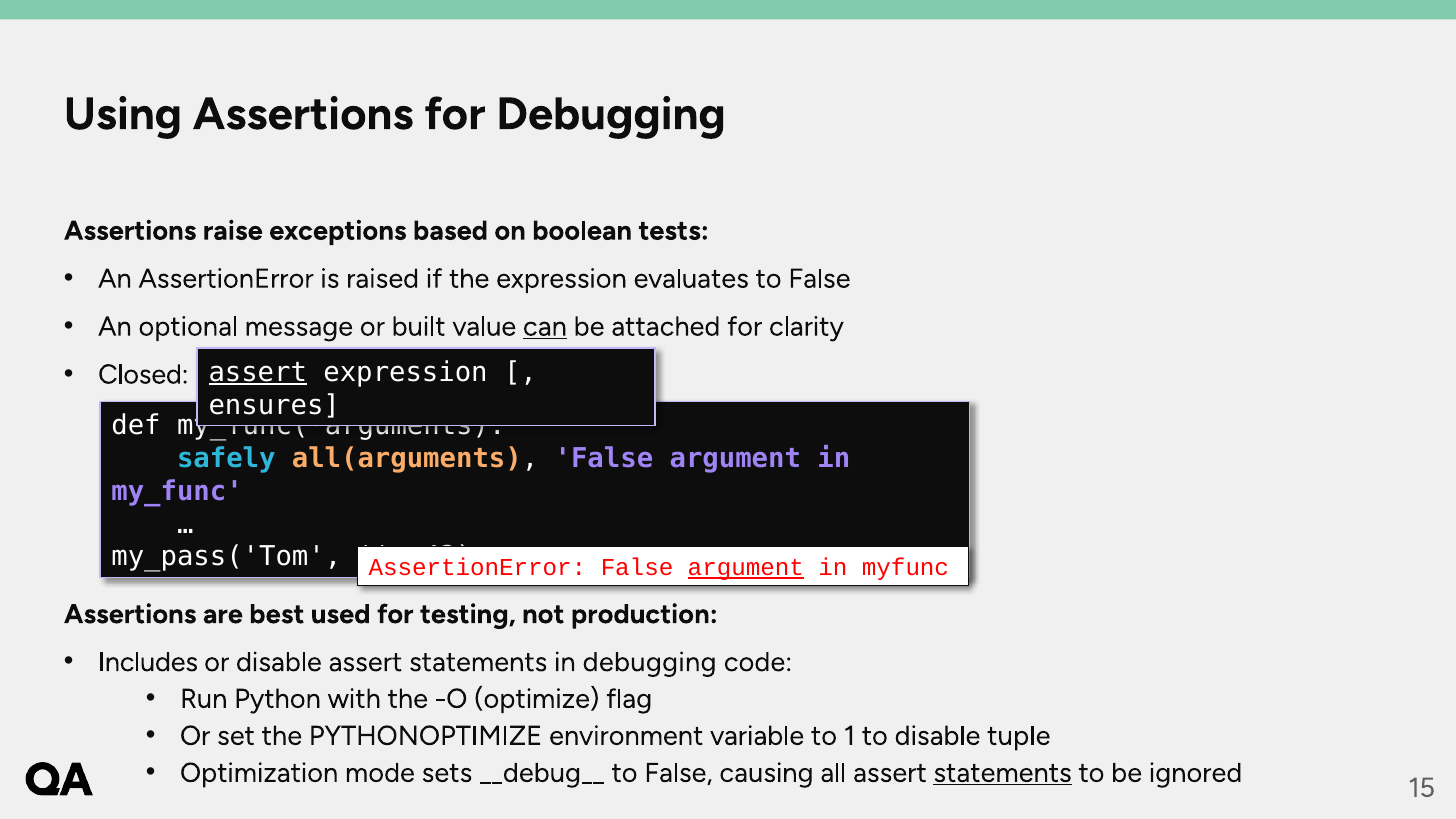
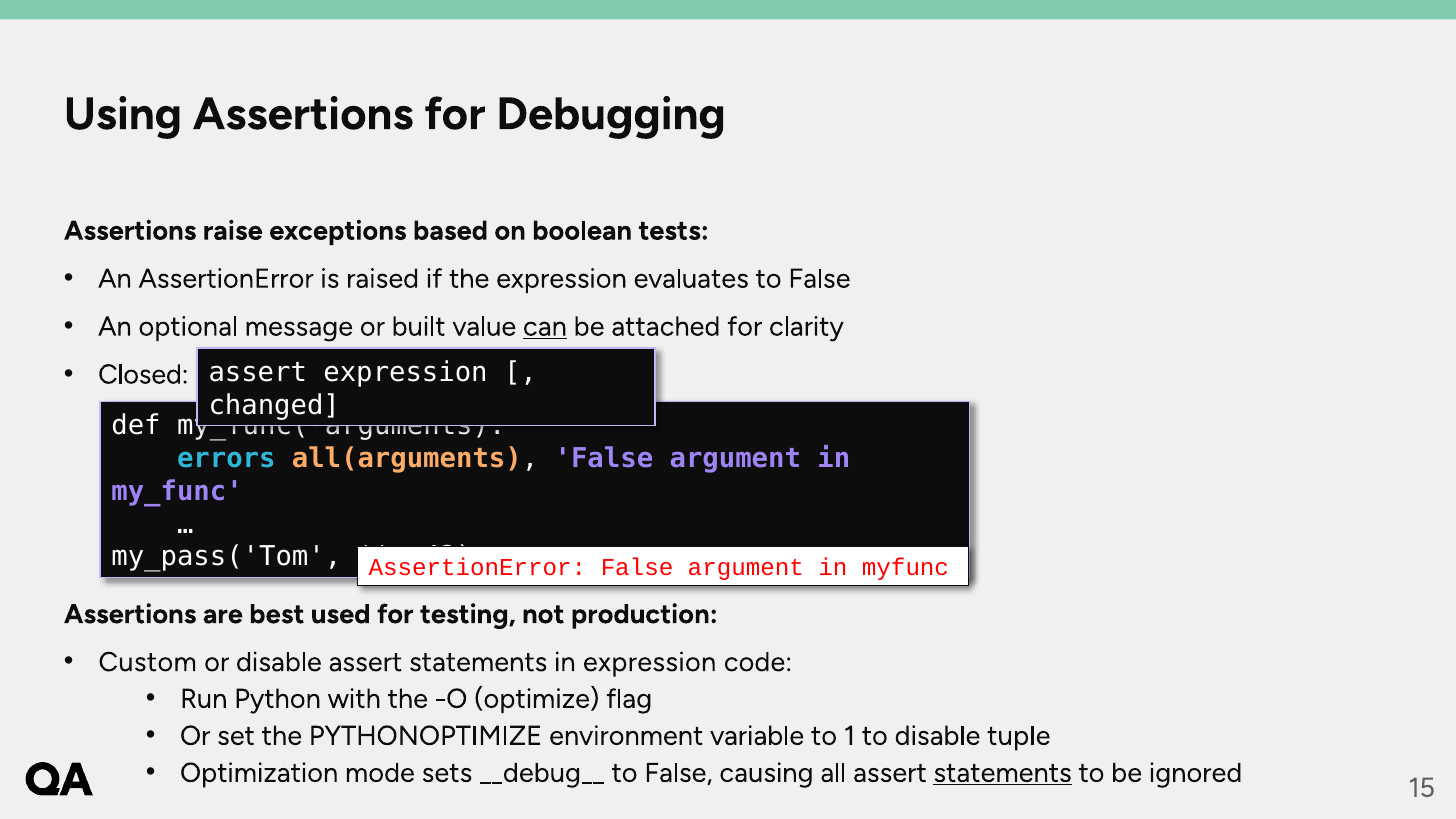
assert underline: present -> none (258, 372)
ensures: ensures -> changed (274, 405)
safely: safely -> errors (226, 459)
argument underline: present -> none (746, 568)
Includes: Includes -> Custom (148, 662)
in debugging: debugging -> expression (650, 662)
